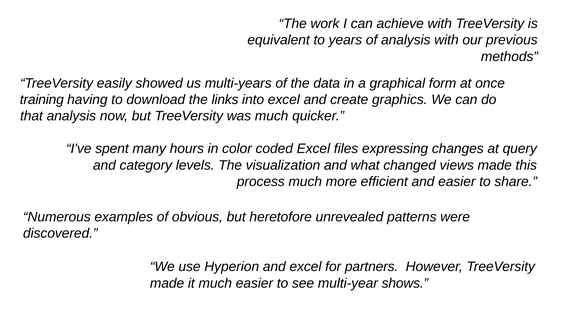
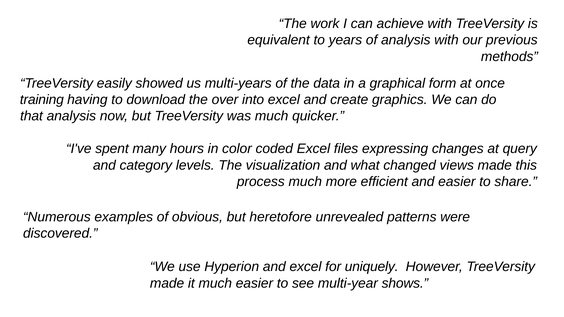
links: links -> over (225, 100)
partners: partners -> uniquely (372, 267)
